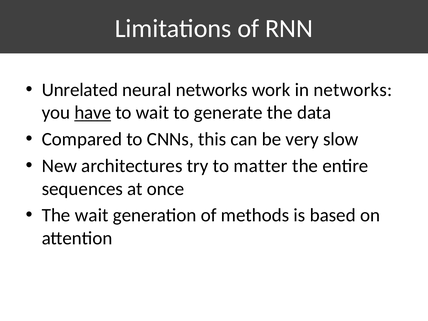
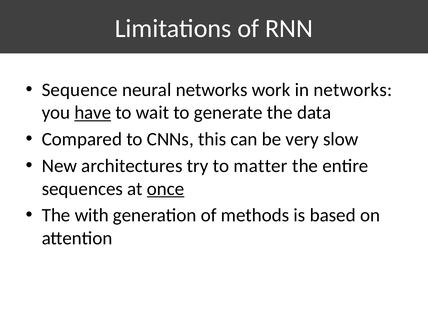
Unrelated: Unrelated -> Sequence (80, 90)
once underline: none -> present (166, 189)
The wait: wait -> with (92, 215)
